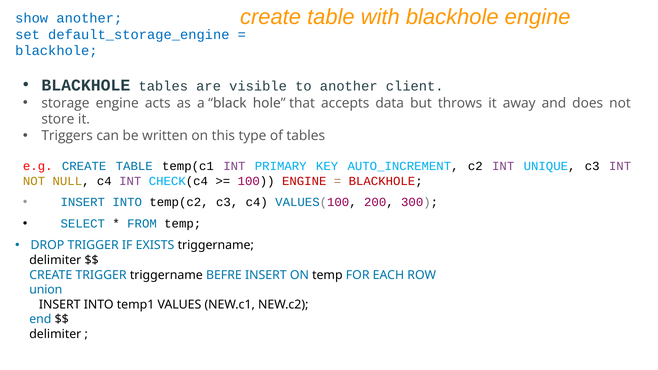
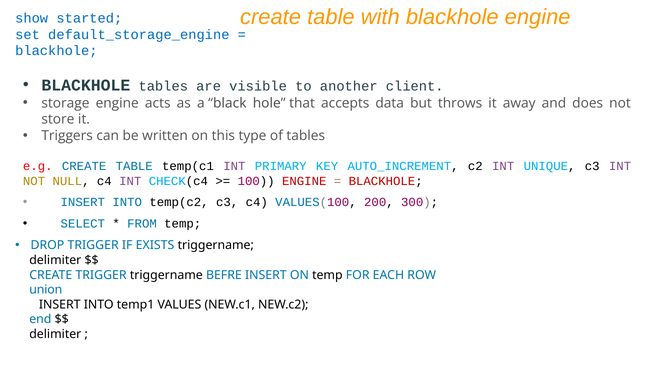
show another: another -> started (89, 18)
